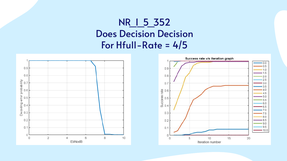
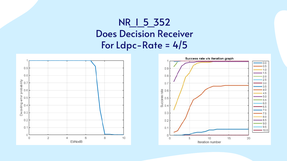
Decision Decision: Decision -> Receiver (175, 34)
Hfull-Rate: Hfull-Rate -> Ldpc-Rate (139, 46)
